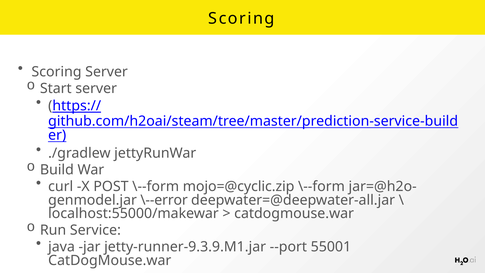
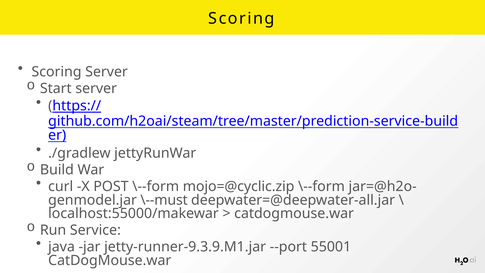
\--error: \--error -> \--must (164, 200)
